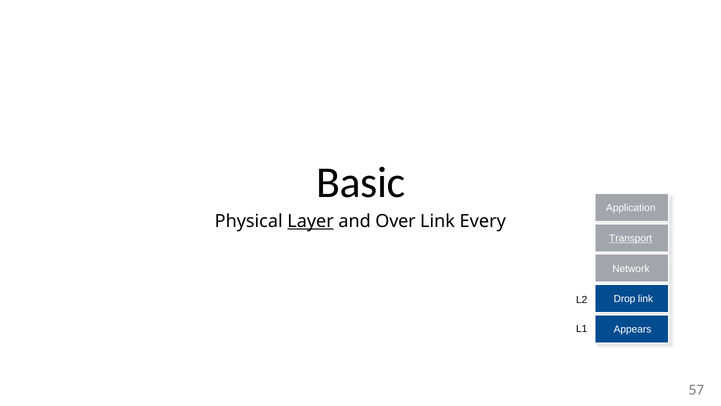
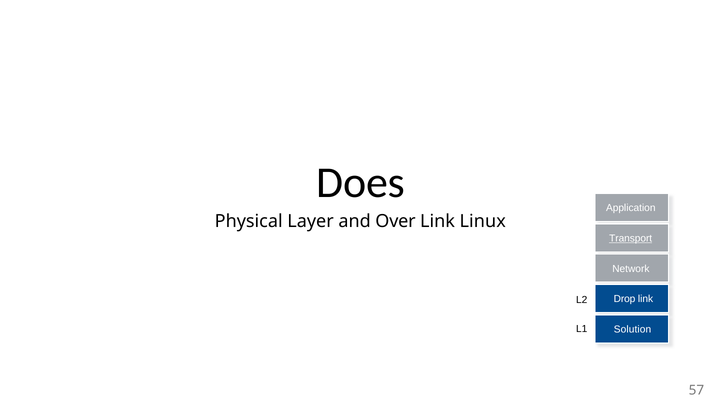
Basic: Basic -> Does (361, 182)
Layer underline: present -> none (311, 221)
Every: Every -> Linux (483, 221)
Appears: Appears -> Solution (633, 329)
